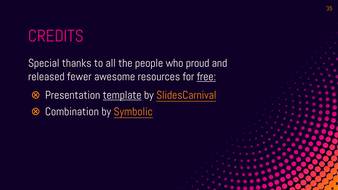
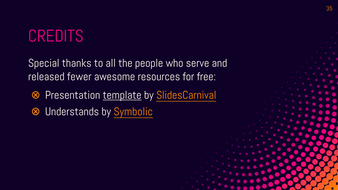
proud: proud -> serve (198, 63)
free underline: present -> none (206, 77)
Combination: Combination -> Understands (72, 112)
